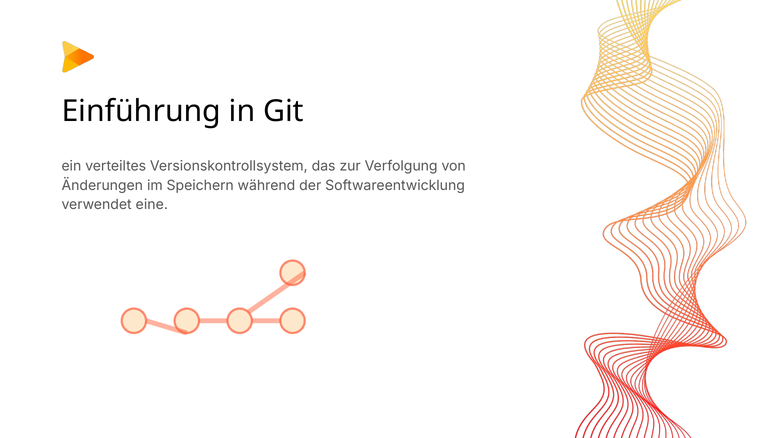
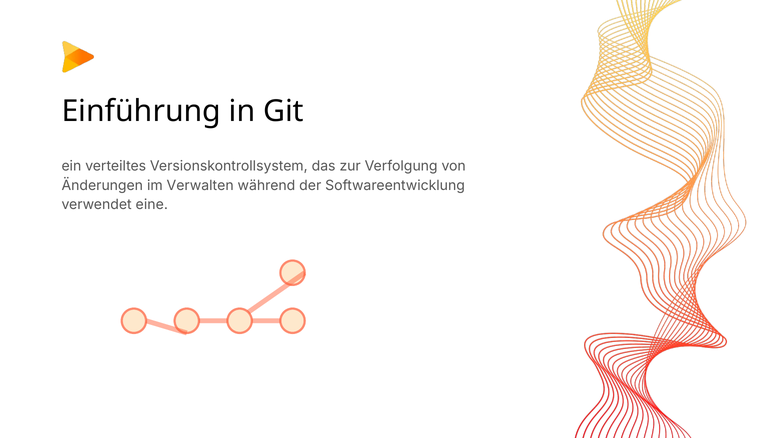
Speichern: Speichern -> Verwalten (200, 185)
